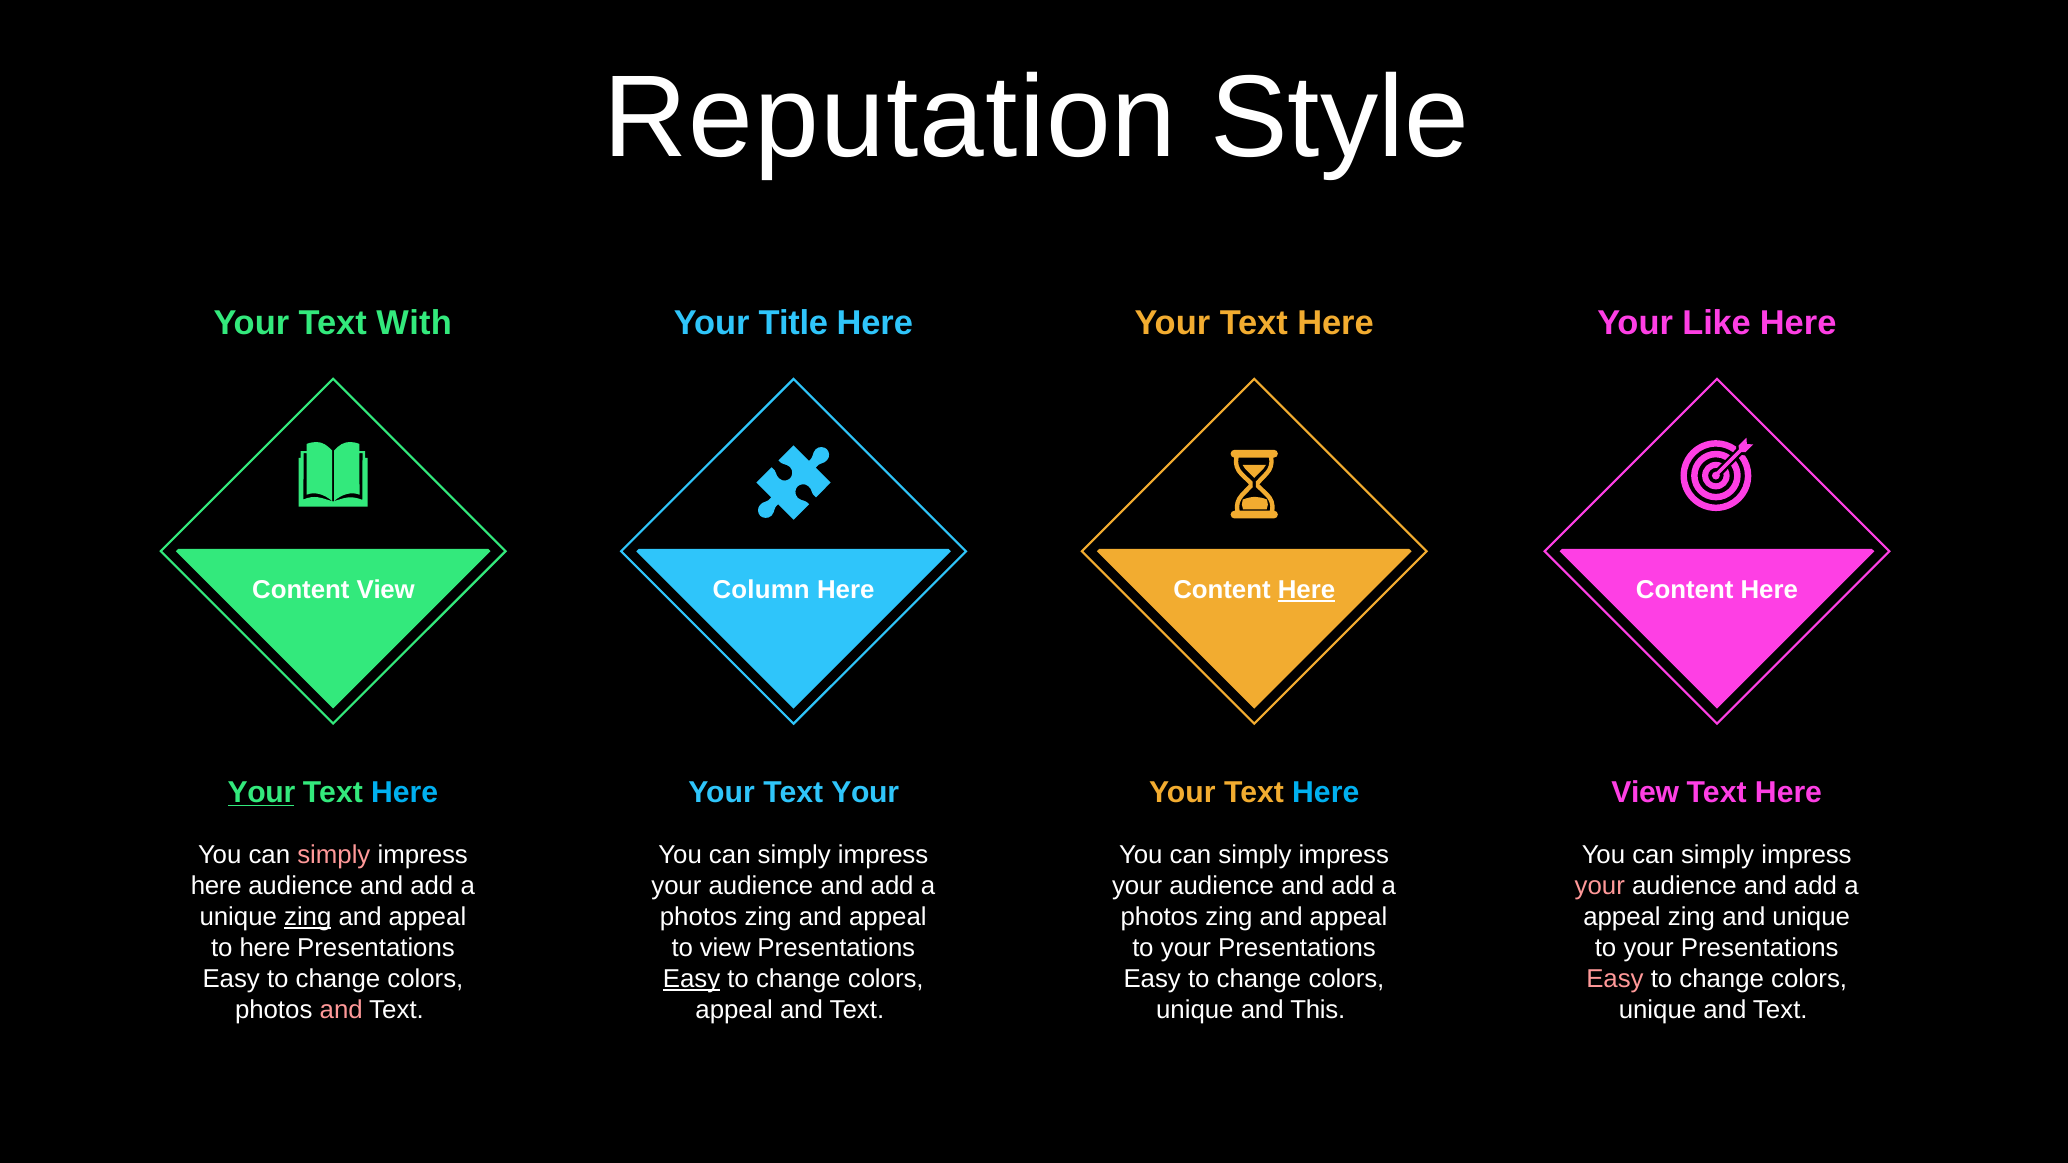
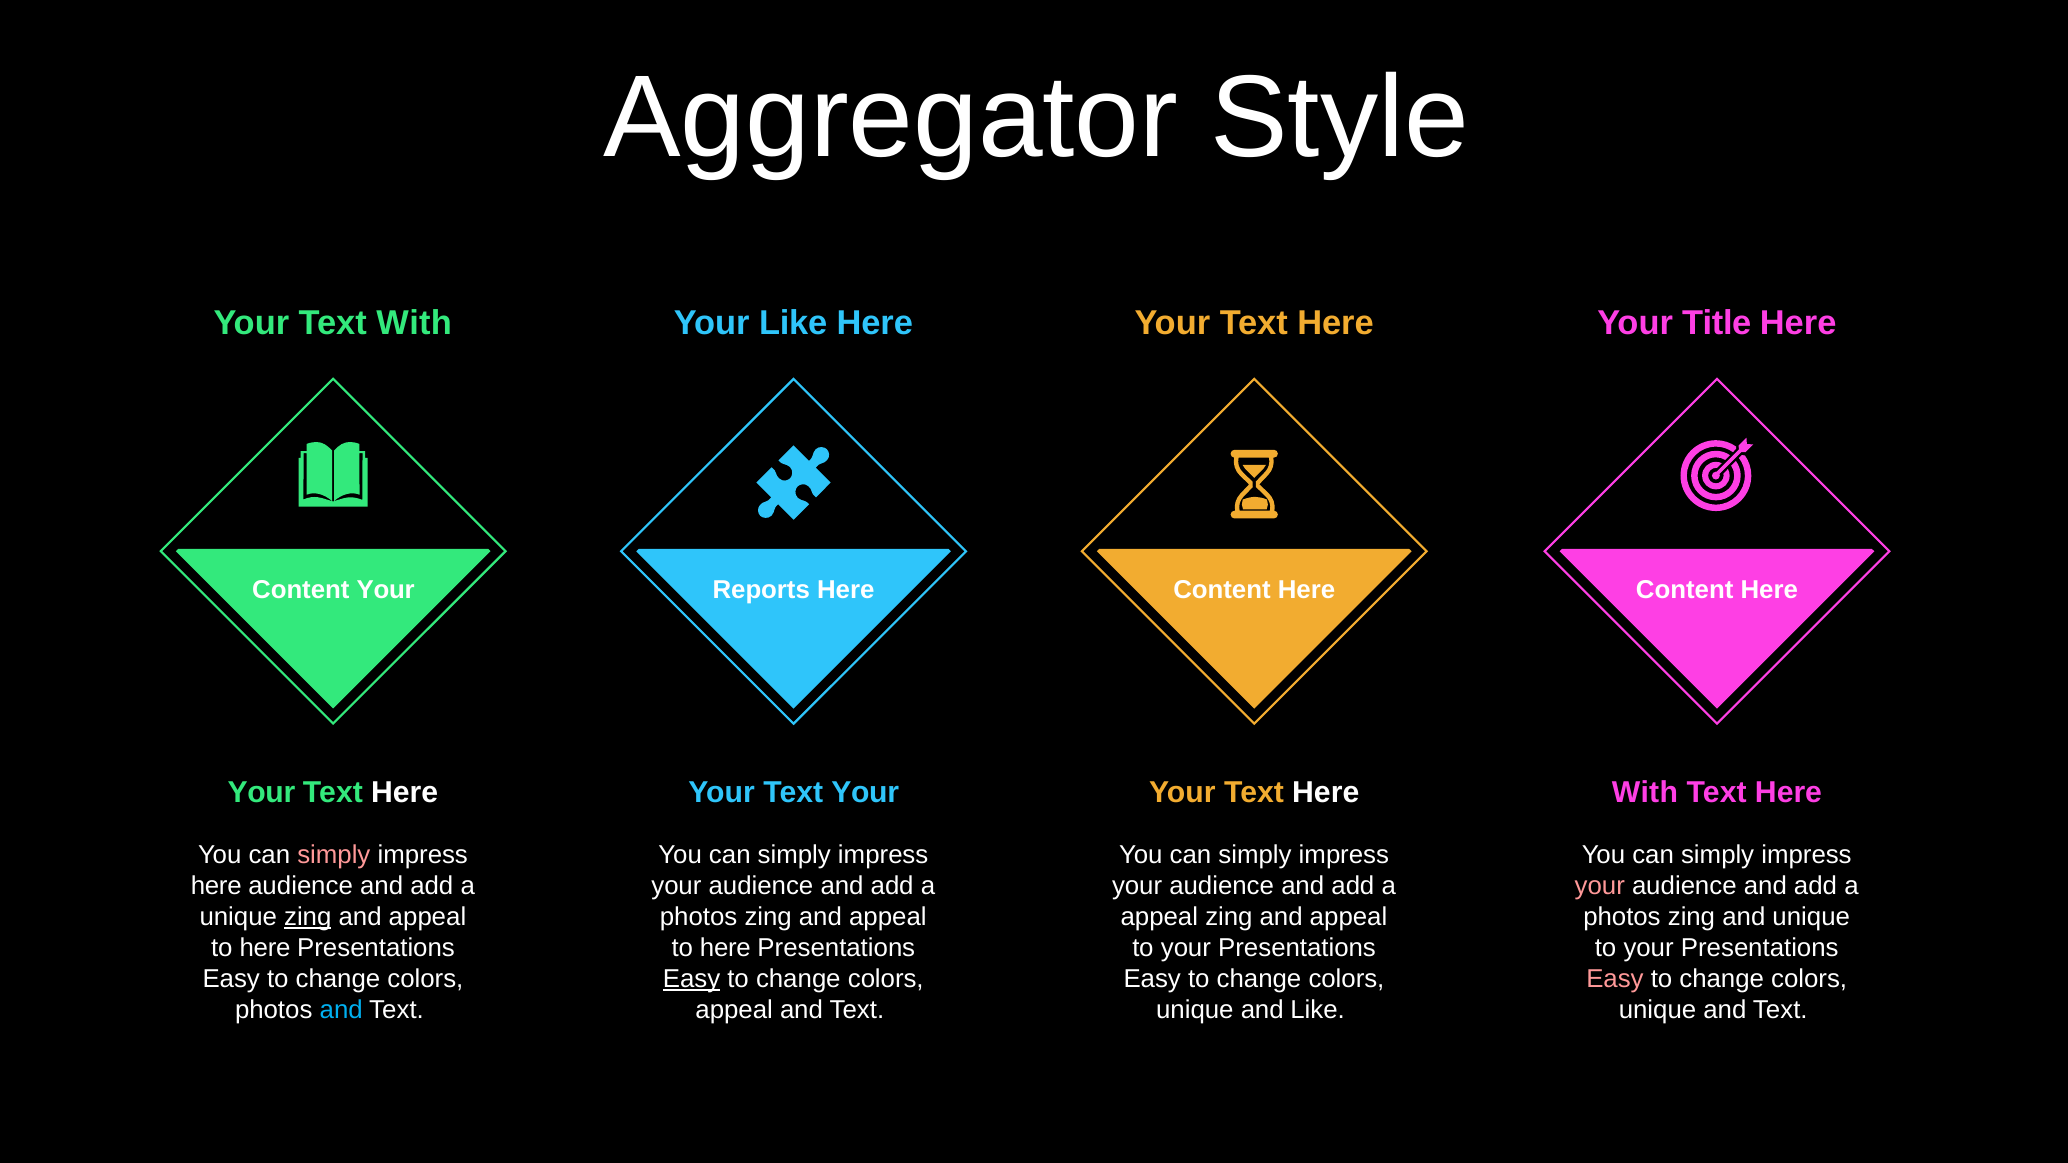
Reputation: Reputation -> Aggregator (891, 118)
Your Title: Title -> Like (793, 323)
Like: Like -> Title (1717, 323)
Content View: View -> Your (386, 590)
Column: Column -> Reports (761, 590)
Here underline: present -> none (1307, 590)
Your underline: present -> none (261, 793)
Here colour: light blue -> white (405, 793)
Here colour: light blue -> white (1326, 793)
View: View -> With (1645, 793)
photos: photos -> appeal (1159, 917)
appeal: appeal -> photos (1622, 917)
view: view -> here (725, 948)
and colour: pink -> light blue (341, 1010)
and This: This -> Like (1318, 1010)
